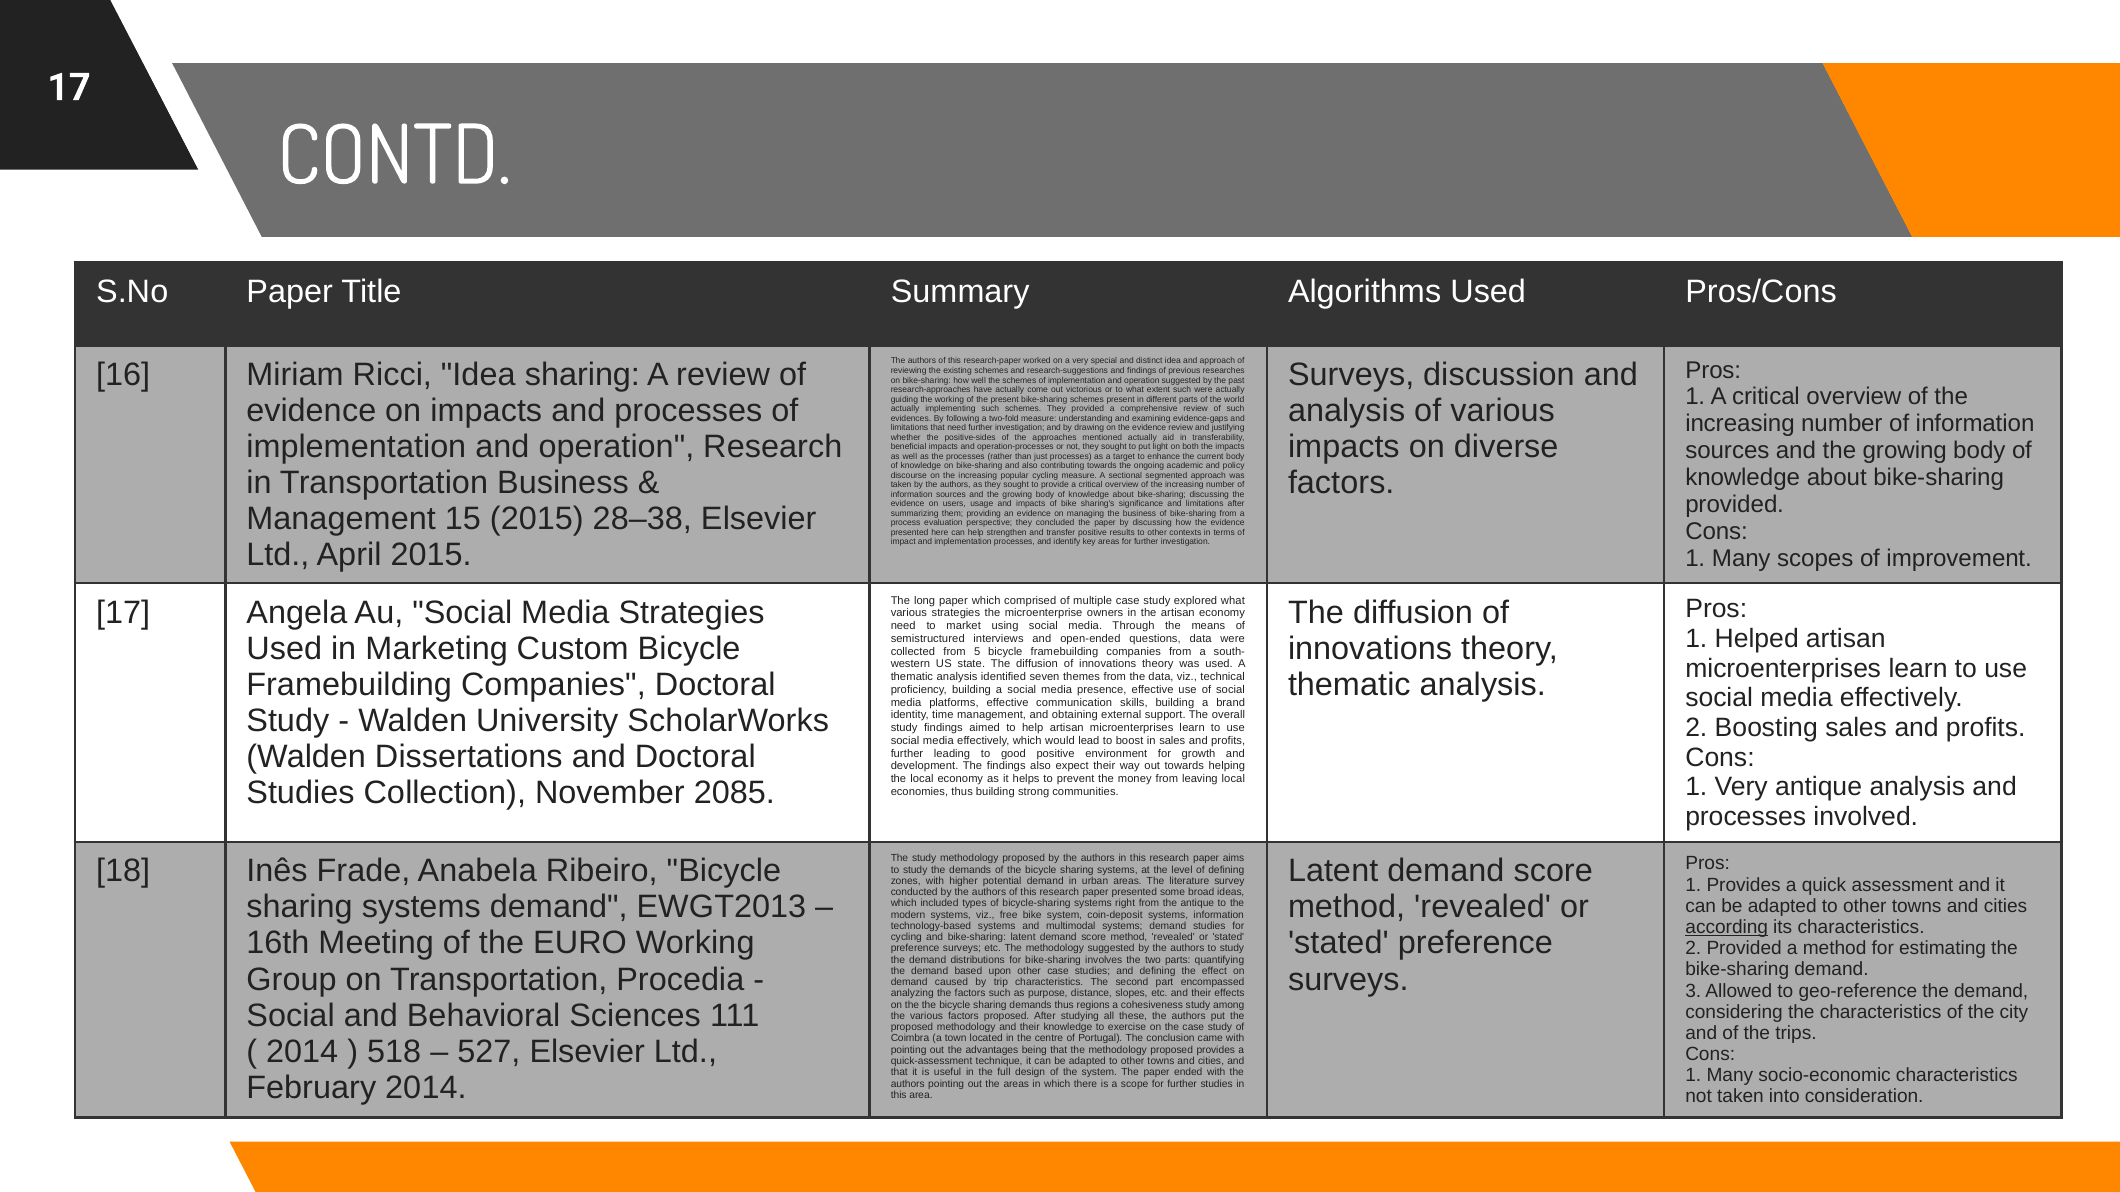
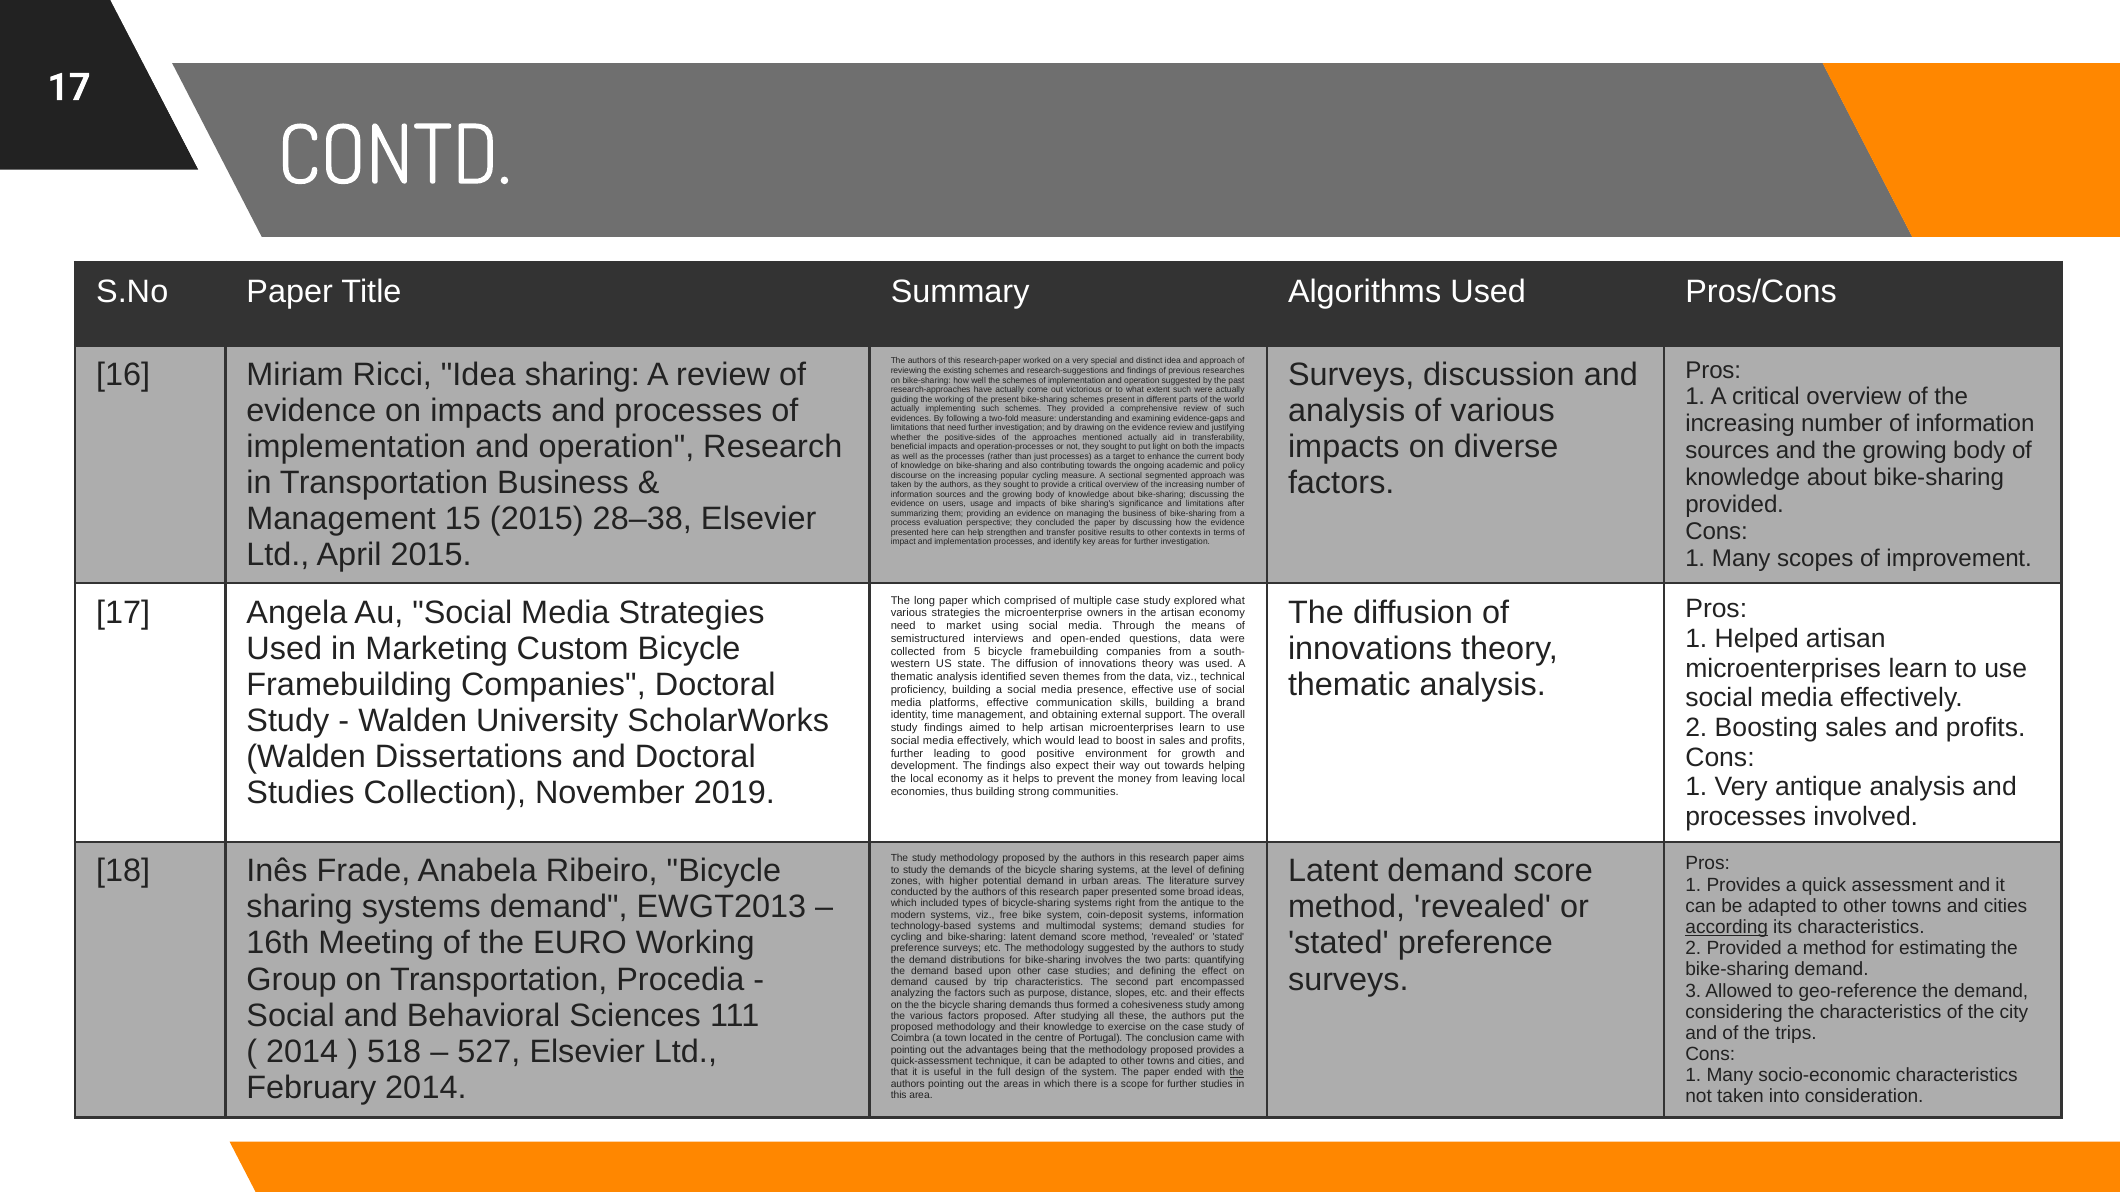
2085: 2085 -> 2019 (734, 793)
regions: regions -> formed (1093, 1005)
the underline: none -> present (1237, 1073)
